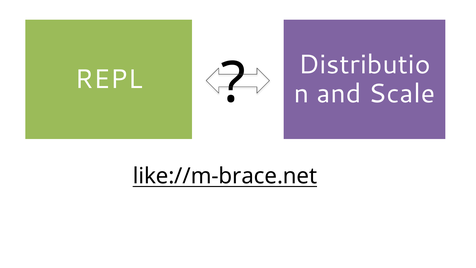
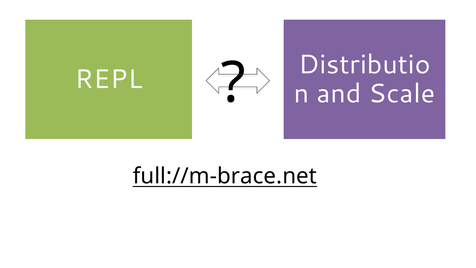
like://m-brace.net: like://m-brace.net -> full://m-brace.net (225, 176)
